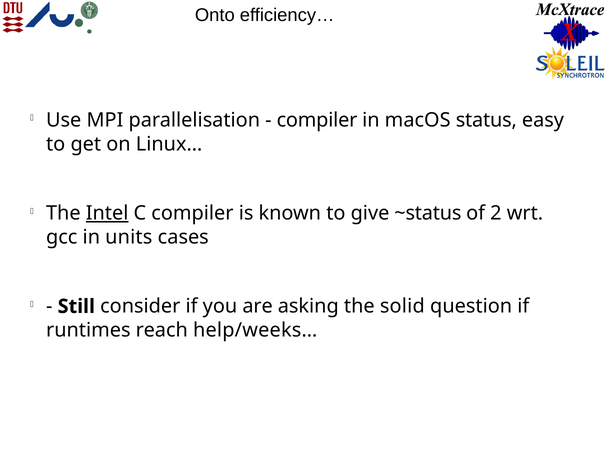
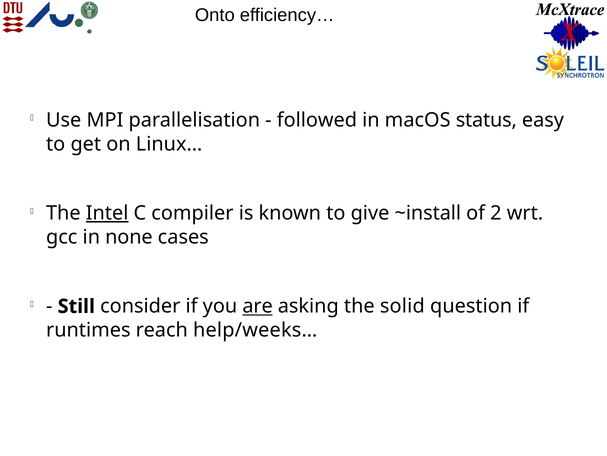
compiler: compiler -> followed (317, 120)
~status: ~status -> ~install (428, 213)
units: units -> none (129, 237)
are underline: none -> present (258, 306)
